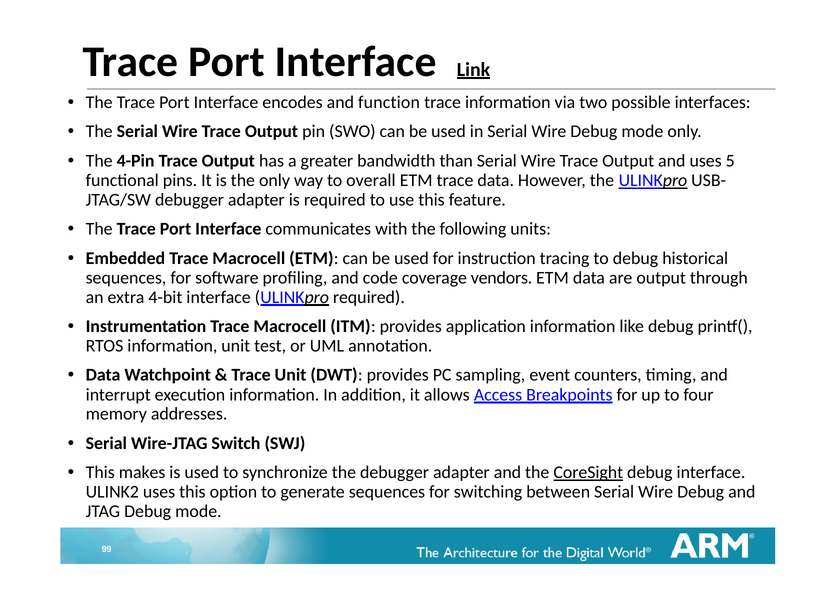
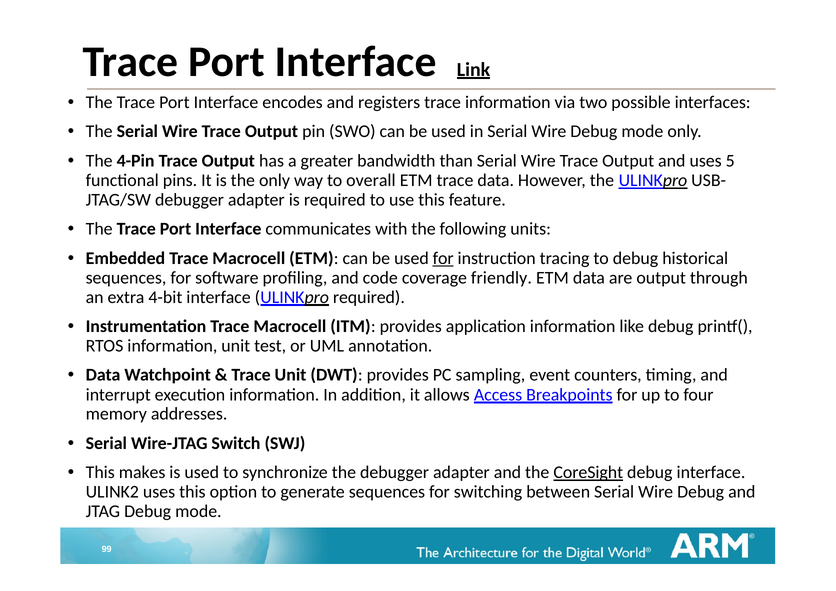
function: function -> registers (389, 102)
for underline: none -> present (443, 258)
vendors: vendors -> friendly (501, 277)
